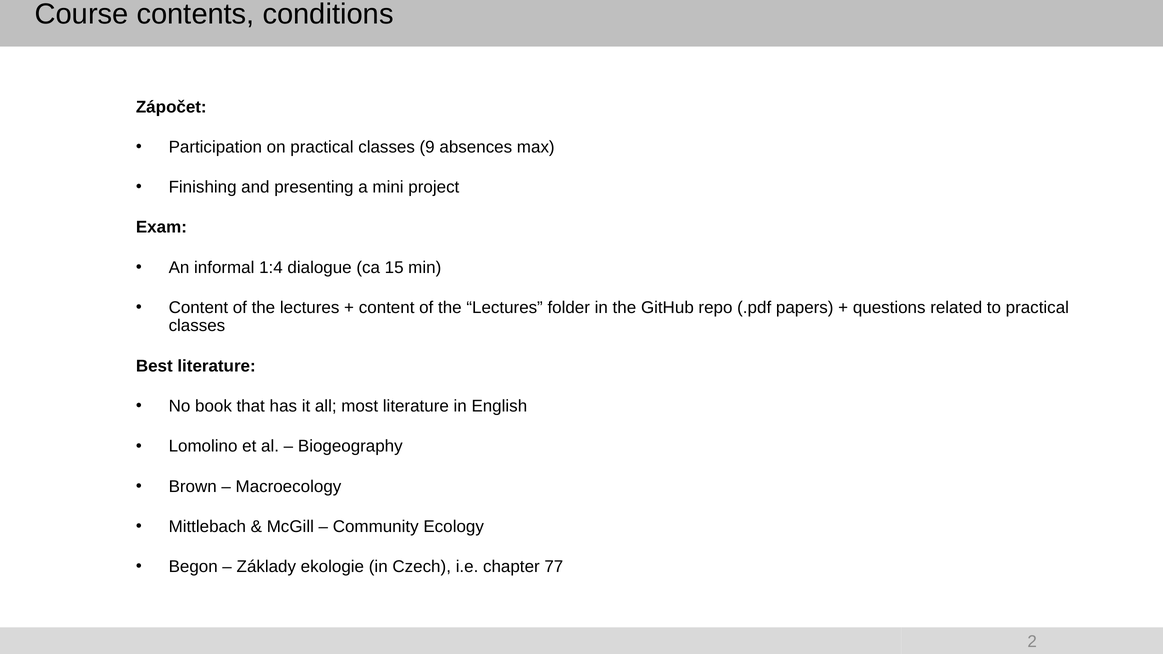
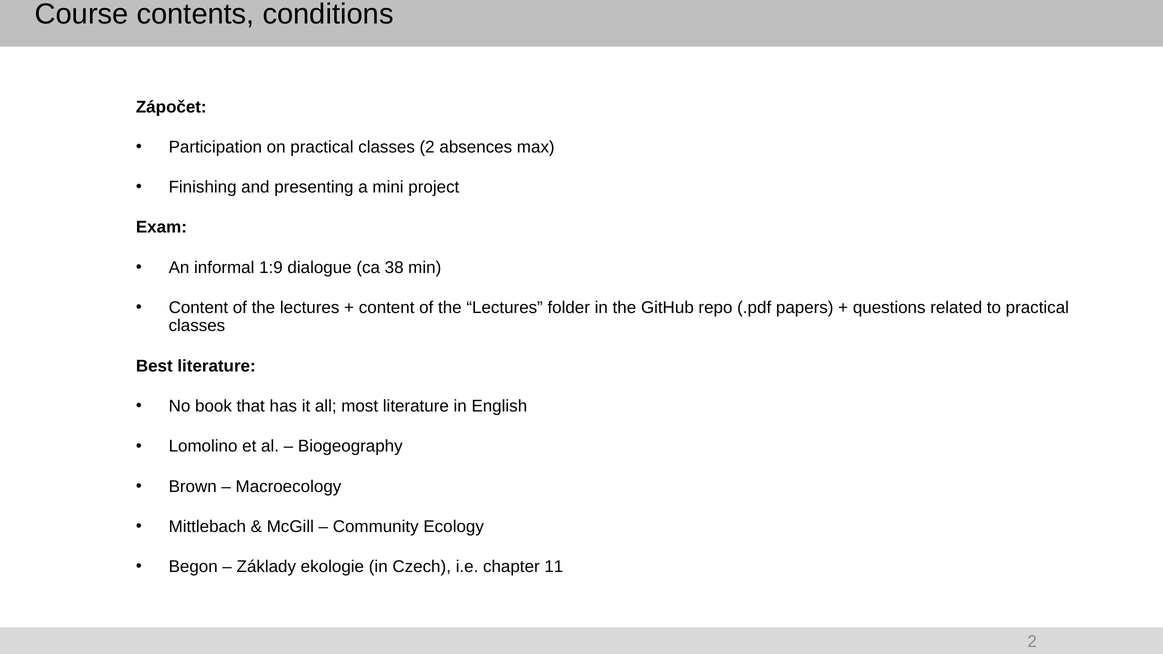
classes 9: 9 -> 2 (427, 147)
1:4: 1:4 -> 1:9 (271, 268)
15: 15 -> 38 (394, 268)
77: 77 -> 11 (554, 567)
